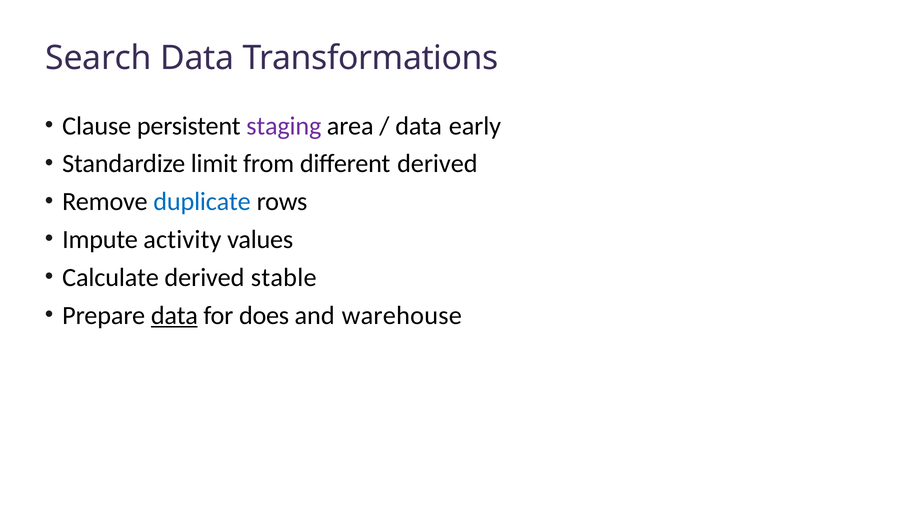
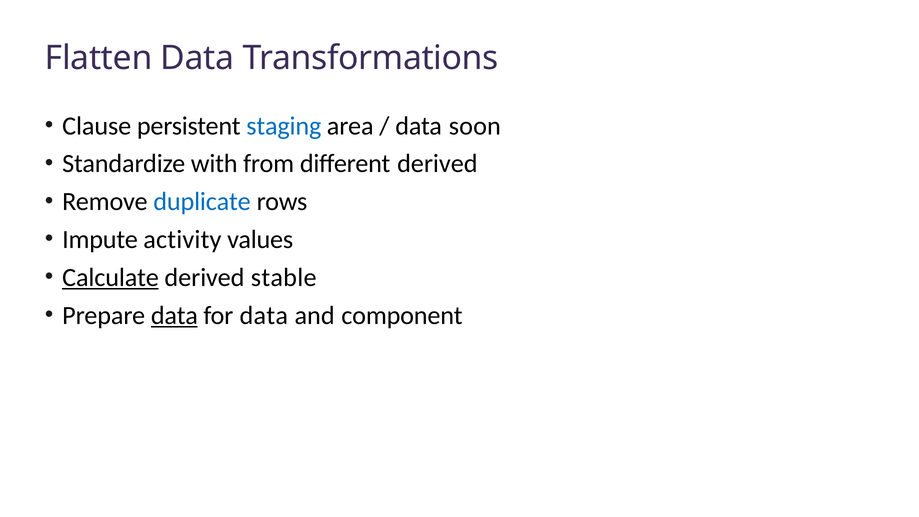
Search: Search -> Flatten (99, 58)
staging colour: purple -> blue (284, 126)
early: early -> soon (475, 126)
limit: limit -> with (214, 164)
Calculate underline: none -> present (111, 277)
for does: does -> data (264, 315)
warehouse: warehouse -> component (402, 315)
